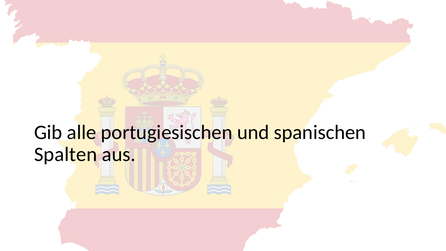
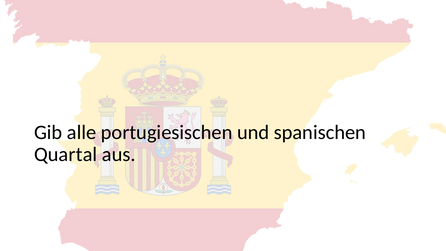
Spalten: Spalten -> Quartal (66, 154)
